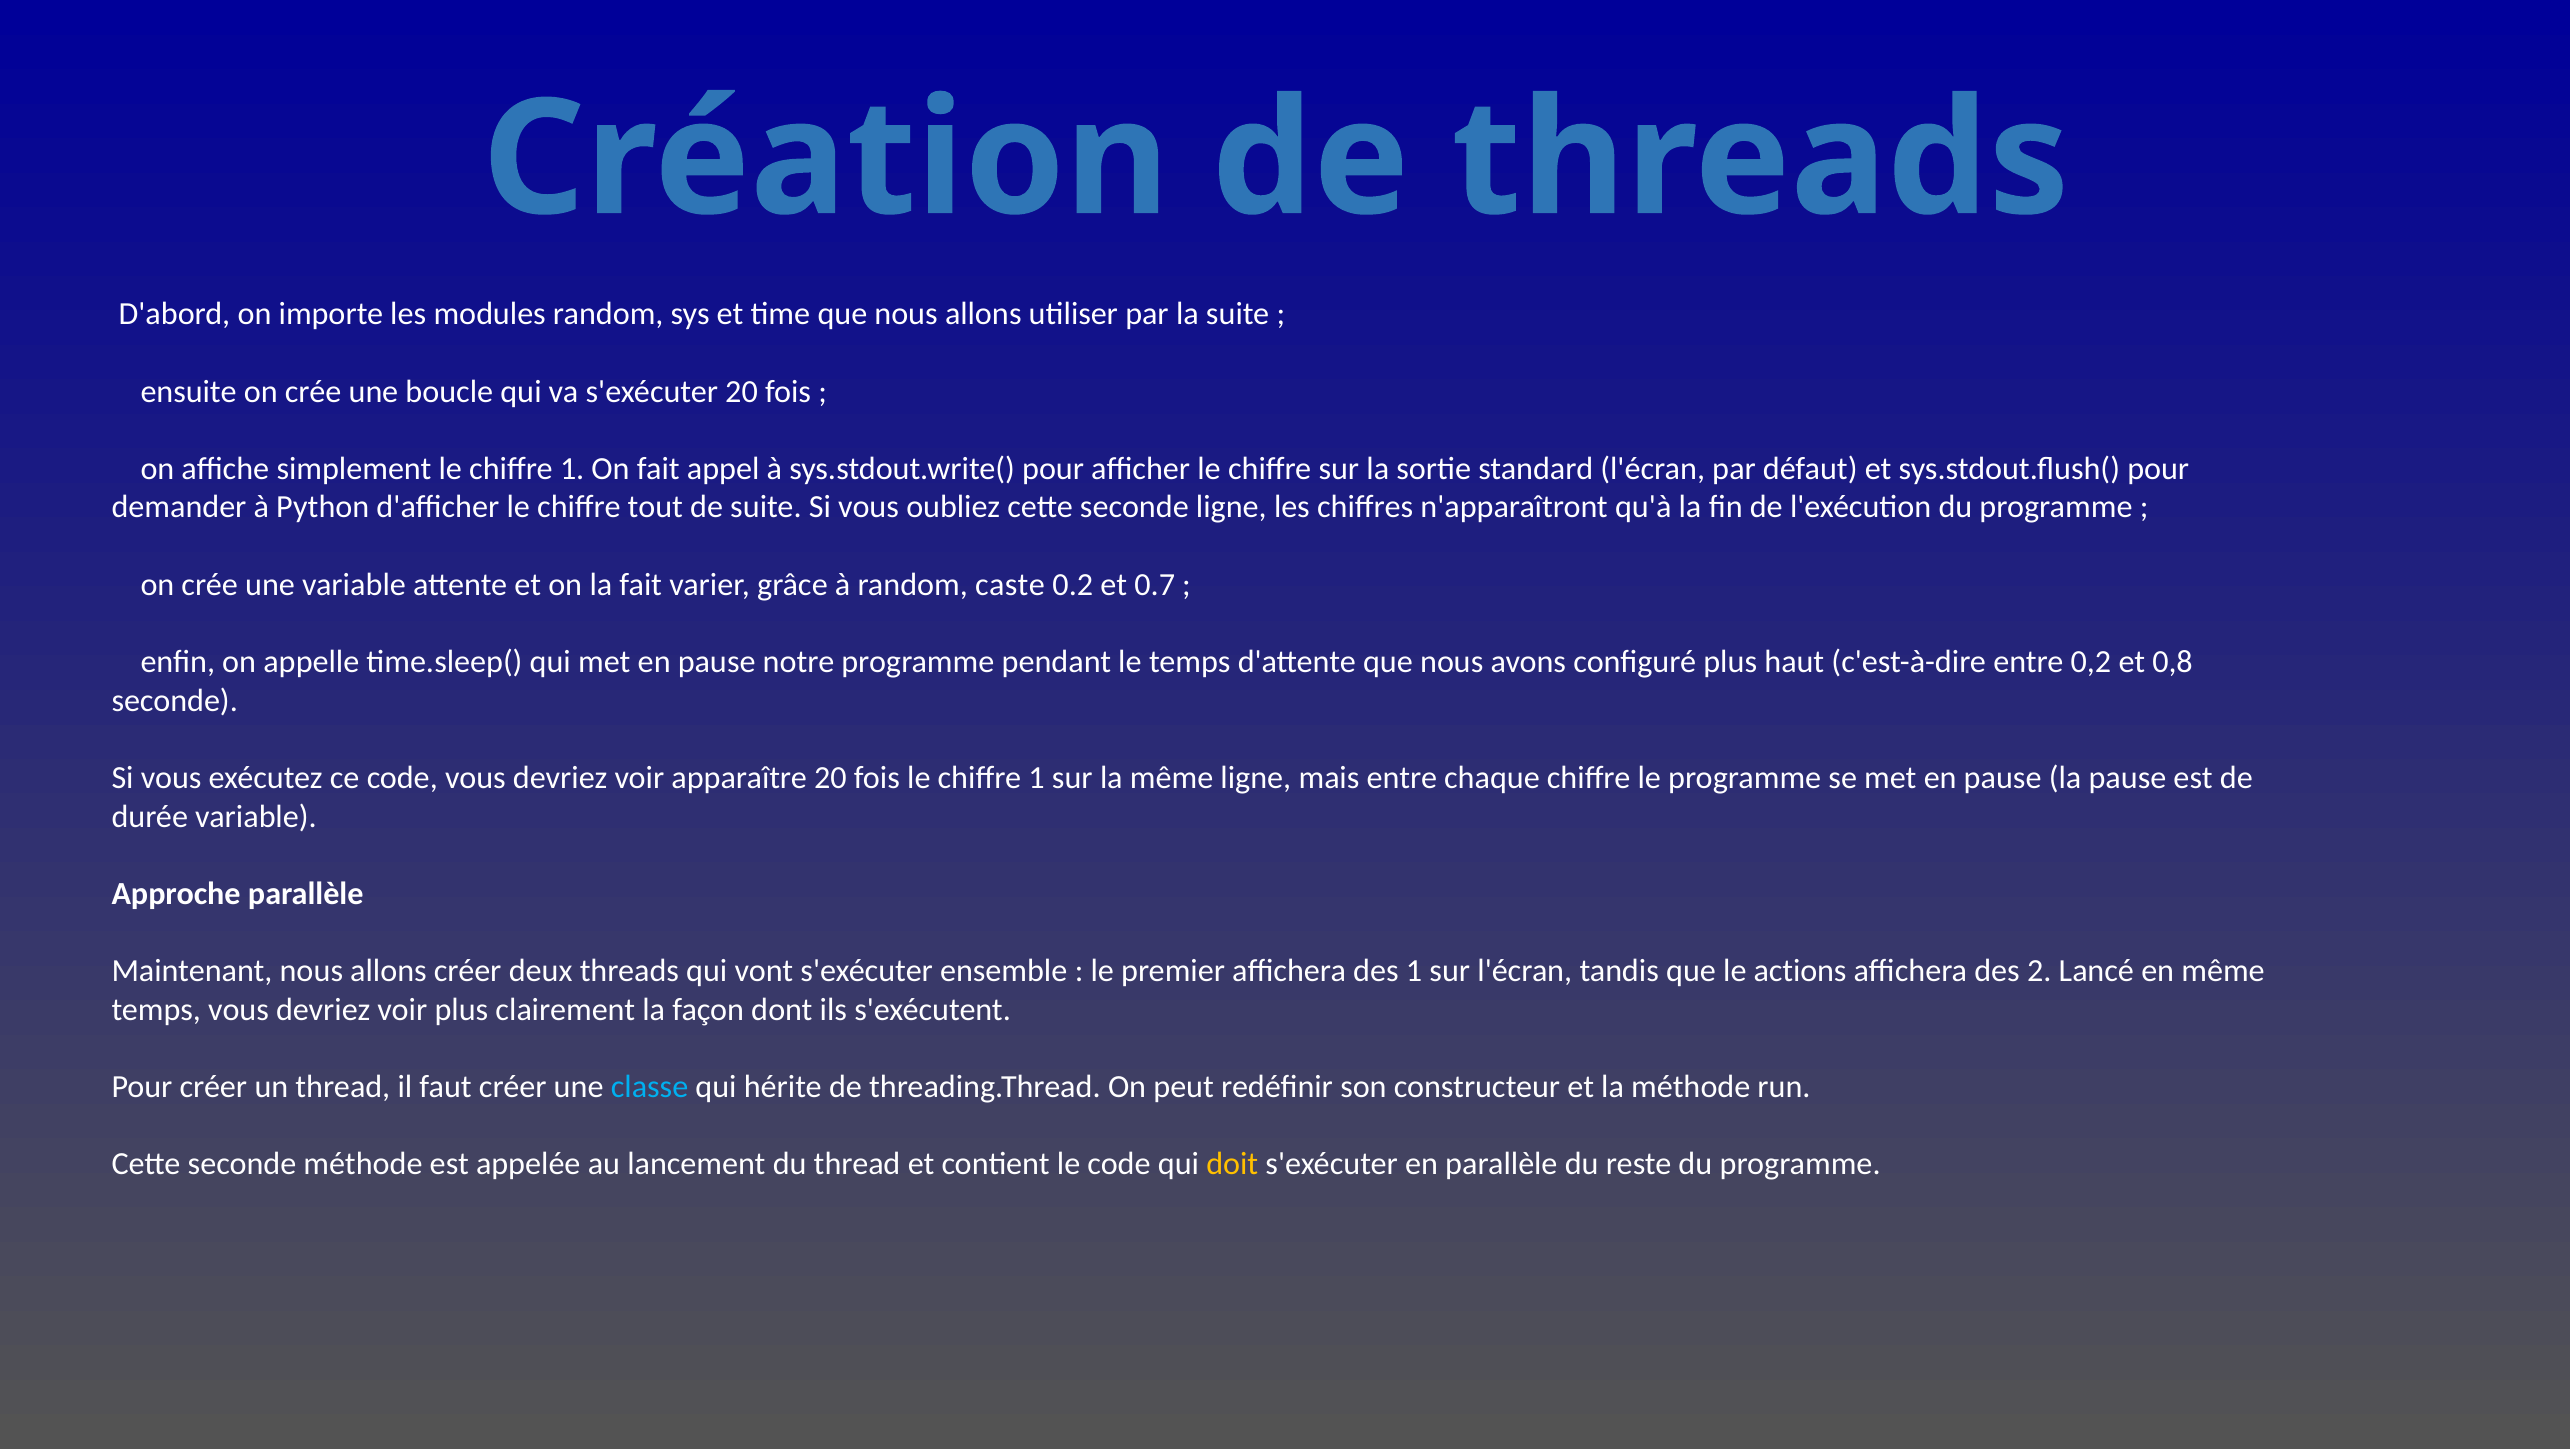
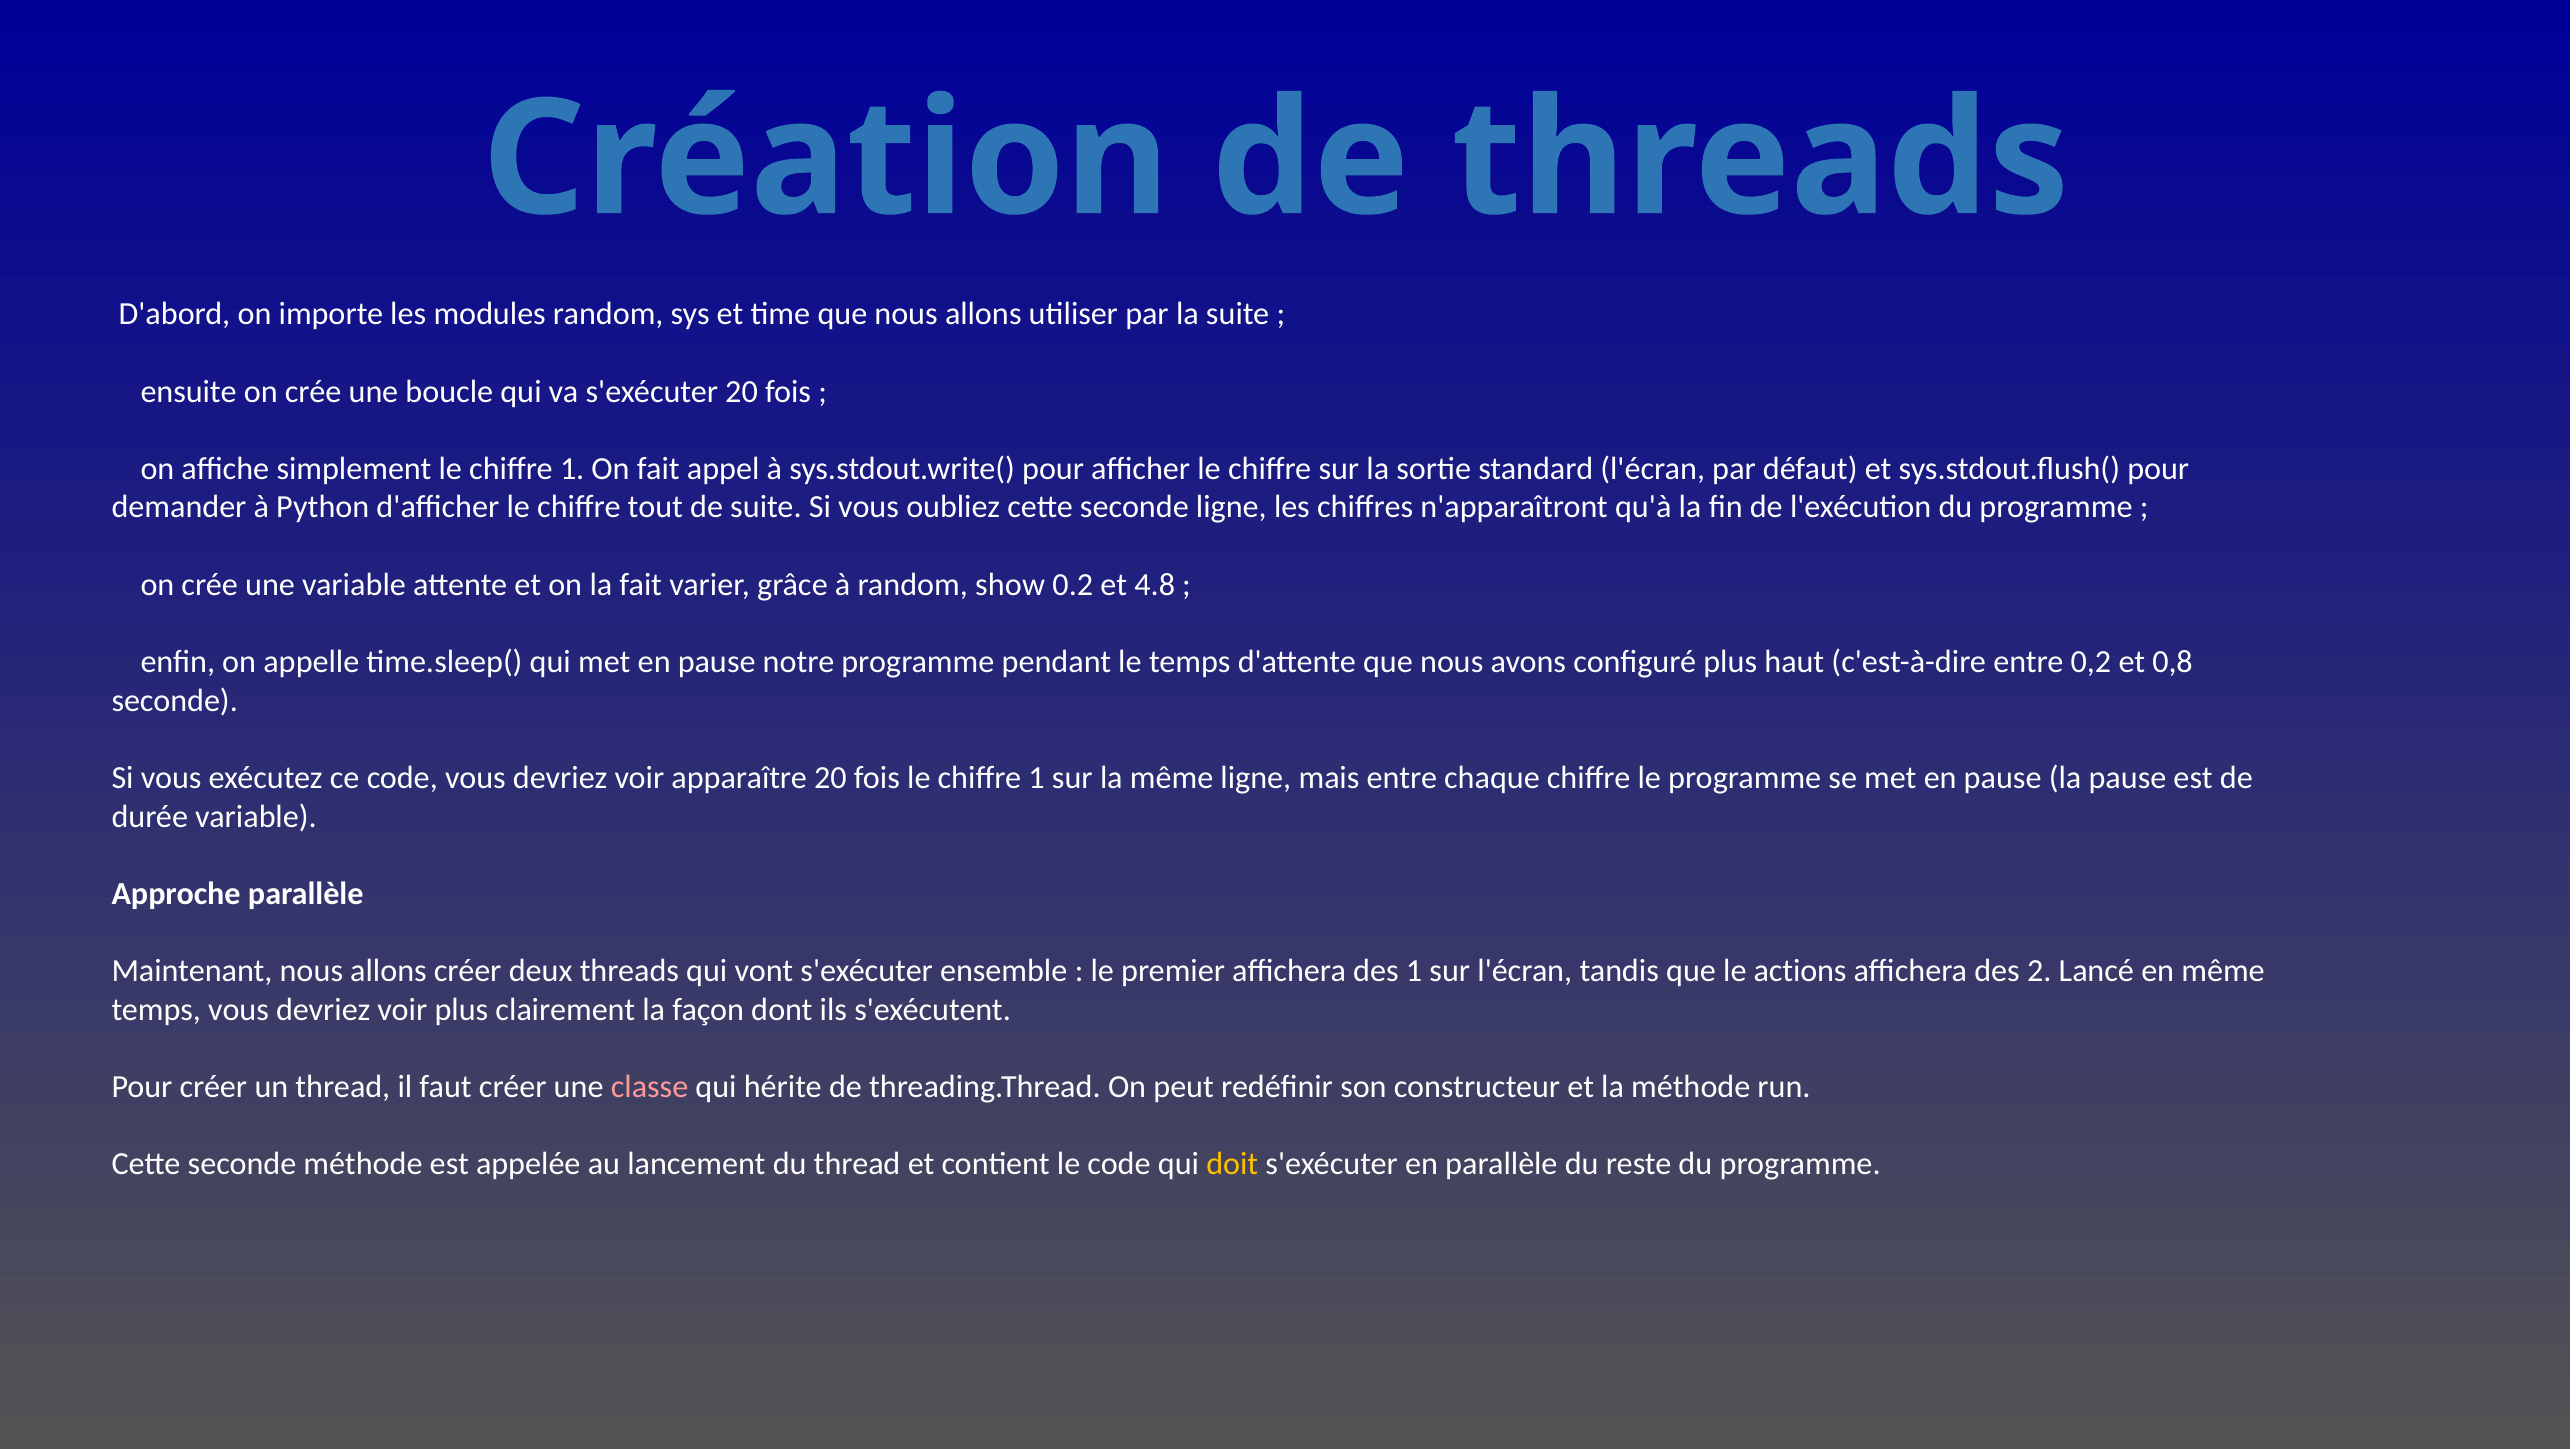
caste: caste -> show (1010, 585)
0.7: 0.7 -> 4.8 (1155, 585)
classe colour: light blue -> pink (650, 1087)
